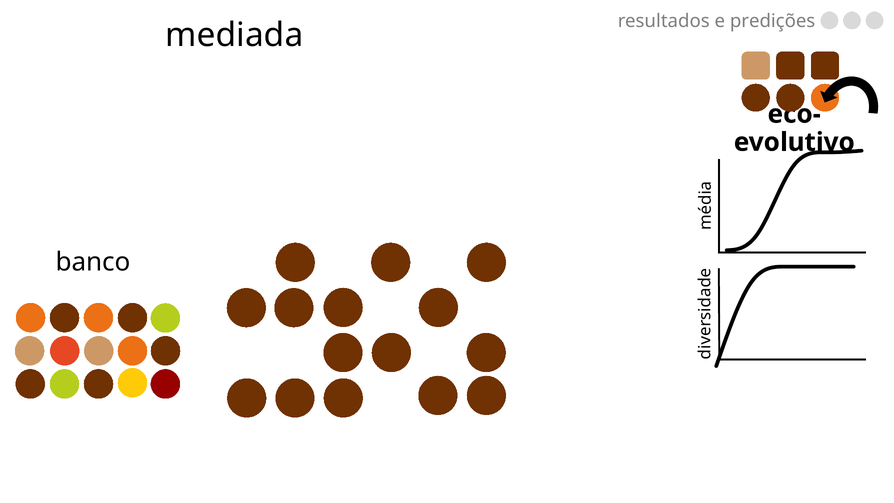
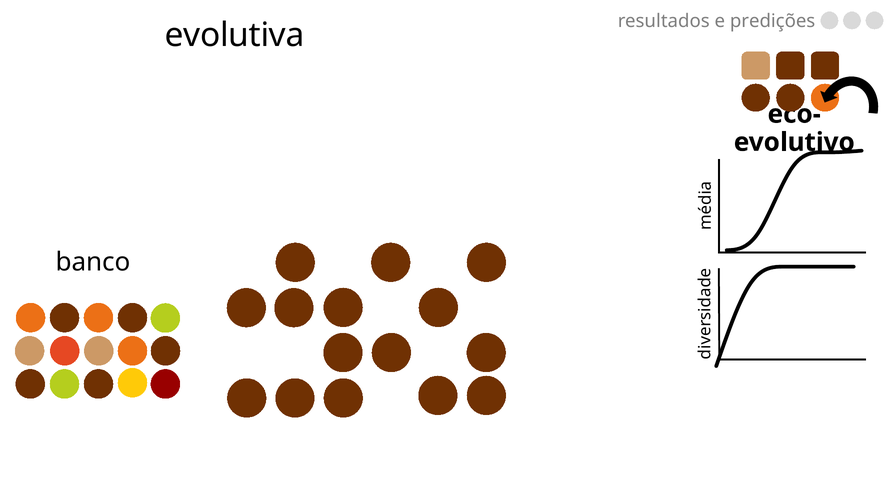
mediada: mediada -> evolutiva (235, 35)
